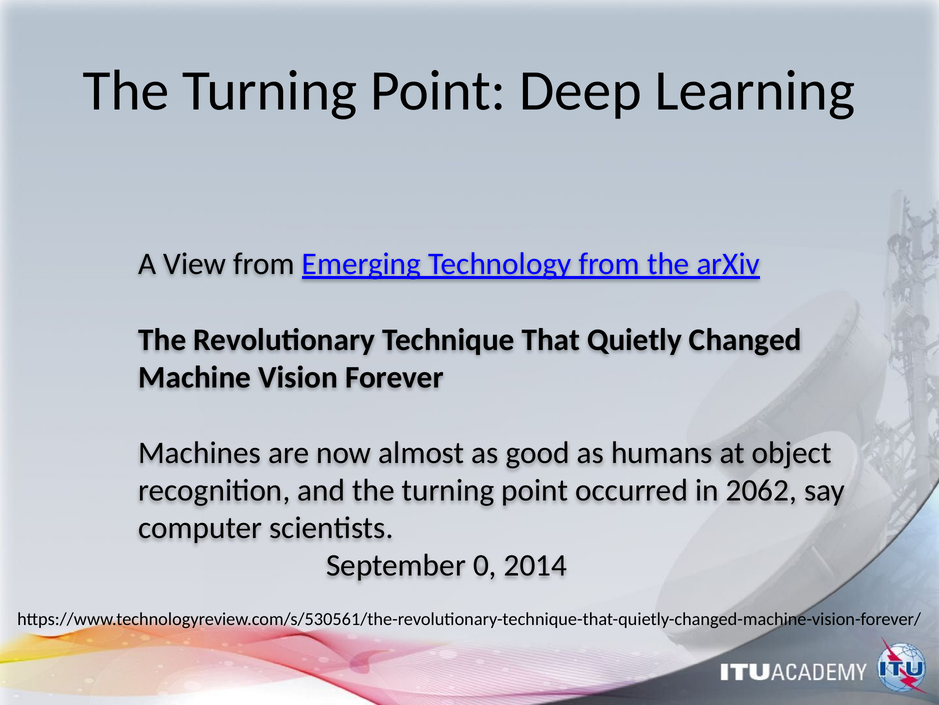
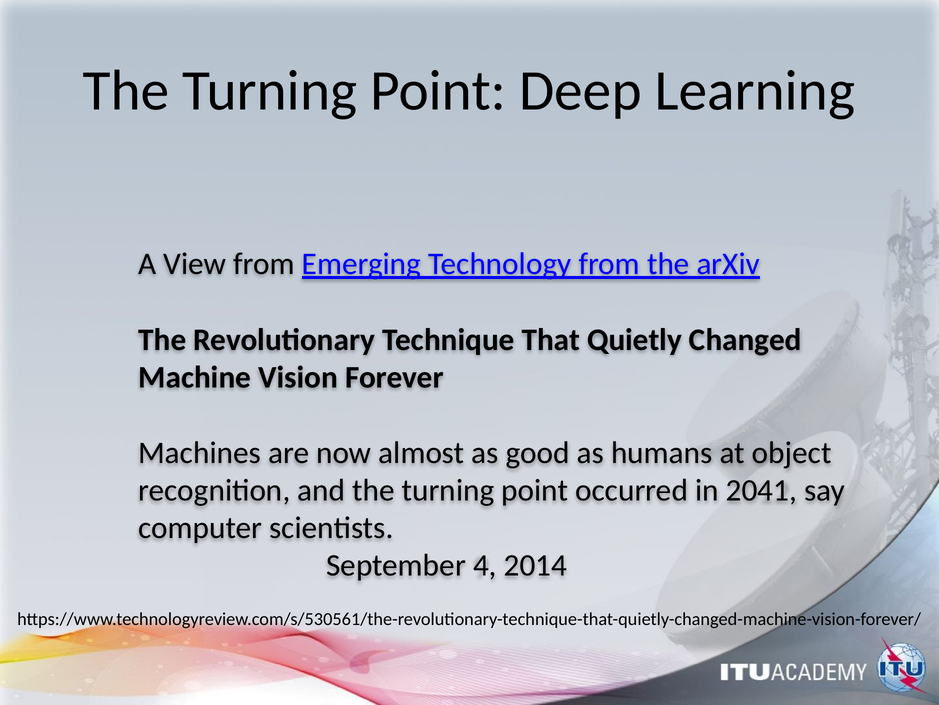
2062: 2062 -> 2041 (761, 490)
0: 0 -> 4 (485, 565)
